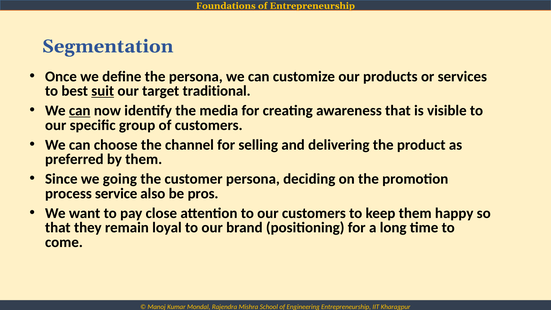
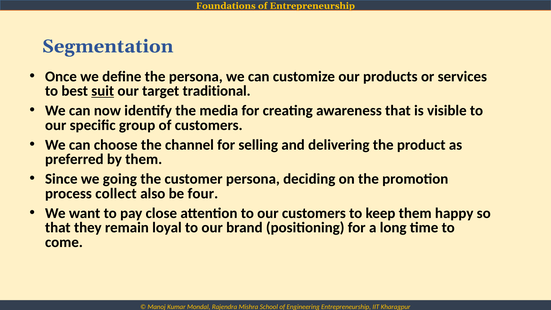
can underline: present -> none (80, 111)
service: service -> collect (116, 193)
pros: pros -> four (203, 193)
